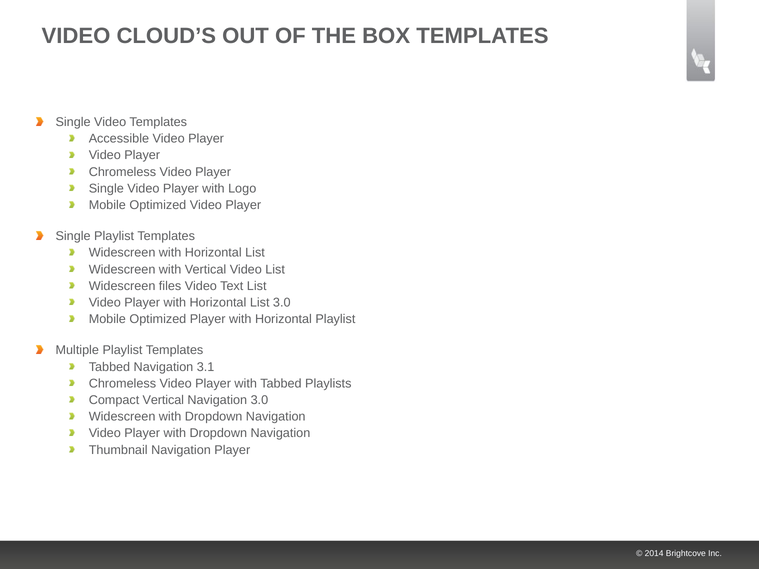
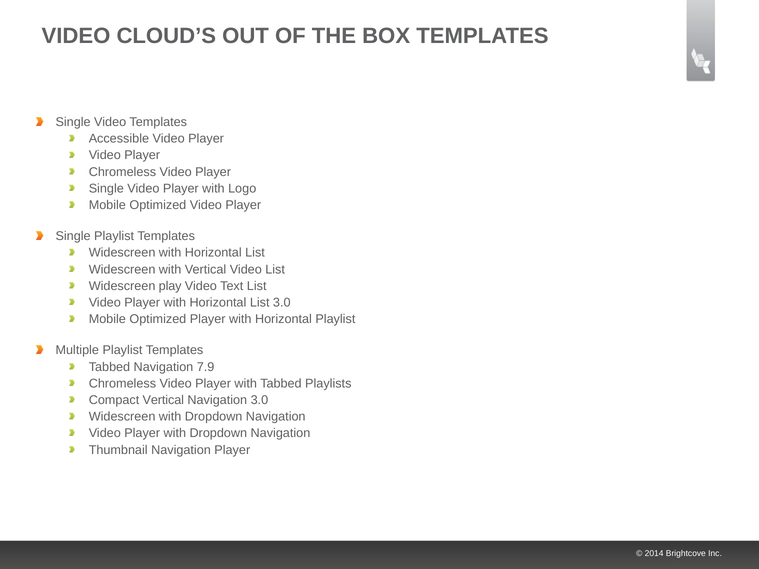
files: files -> play (170, 286)
3.1: 3.1 -> 7.9 (206, 367)
